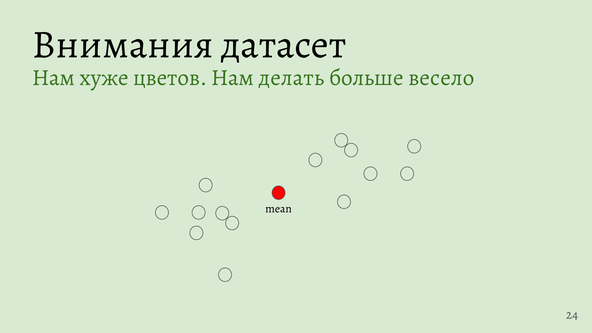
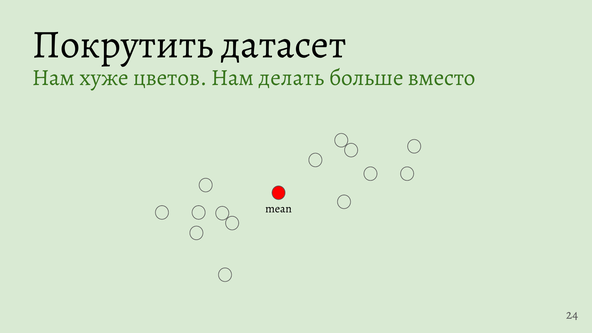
Внимания: Внимания -> Покрутить (123, 44)
весело: весело -> вместо (442, 78)
